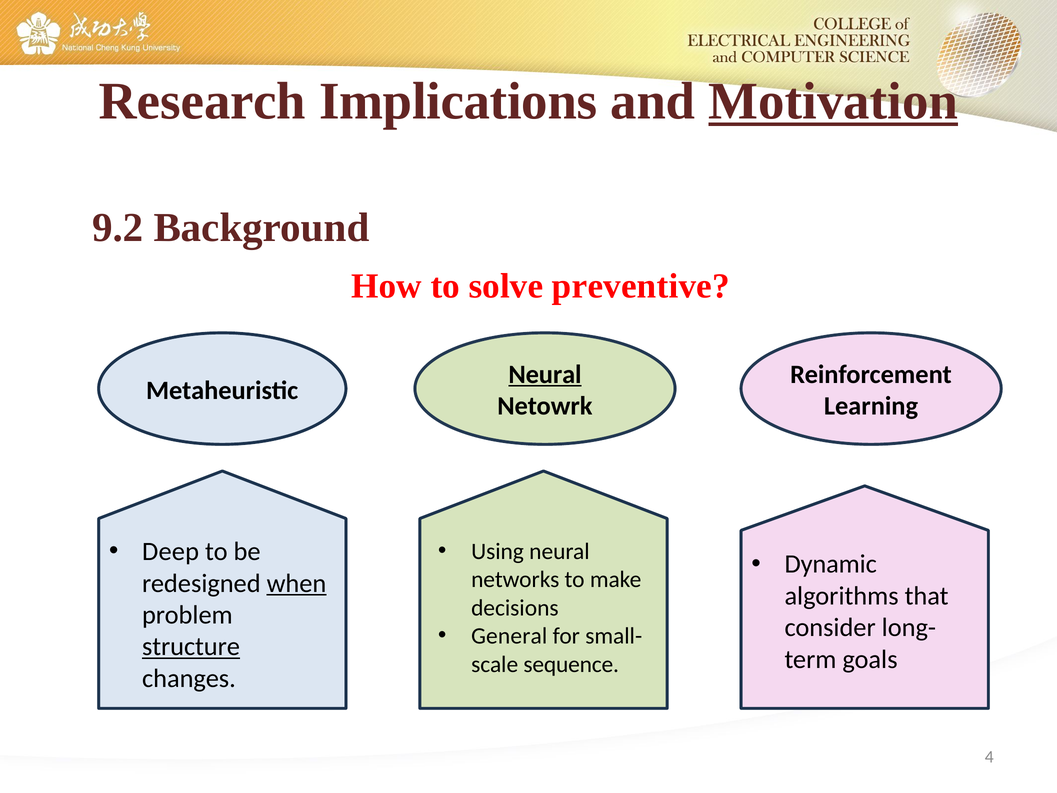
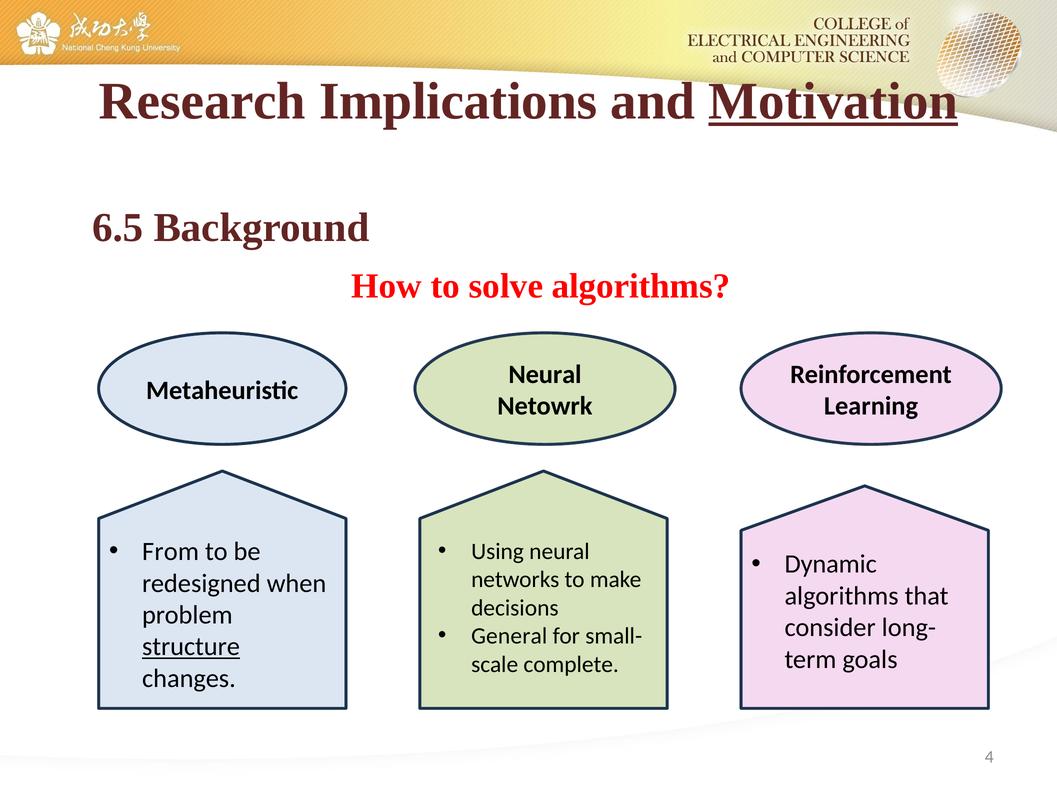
9.2: 9.2 -> 6.5 (118, 228)
solve preventive: preventive -> algorithms (641, 286)
Neural underline: present -> none (545, 374)
Deep: Deep -> From (171, 551)
when underline: present -> none (296, 583)
sequence: sequence -> complete (571, 664)
